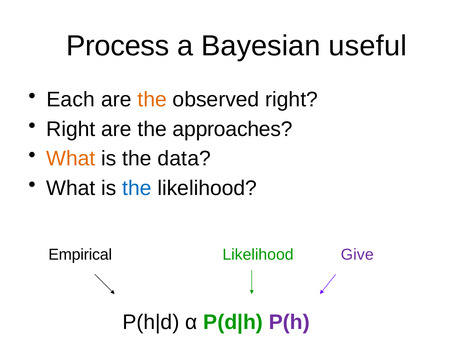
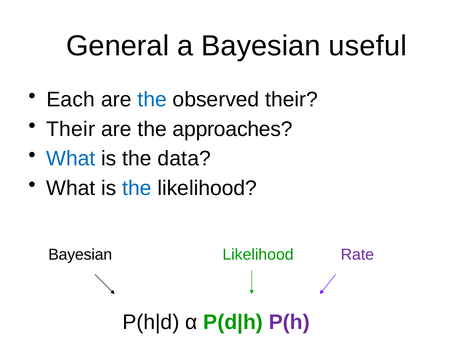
Process: Process -> General (118, 46)
the colour: orange -> blue (152, 99)
observed right: right -> their (292, 99)
Right: Right -> Their (71, 129)
What colour: orange -> blue (71, 158)
Empirical: Empirical -> Bayesian (80, 254)
Give: Give -> Rate (357, 254)
